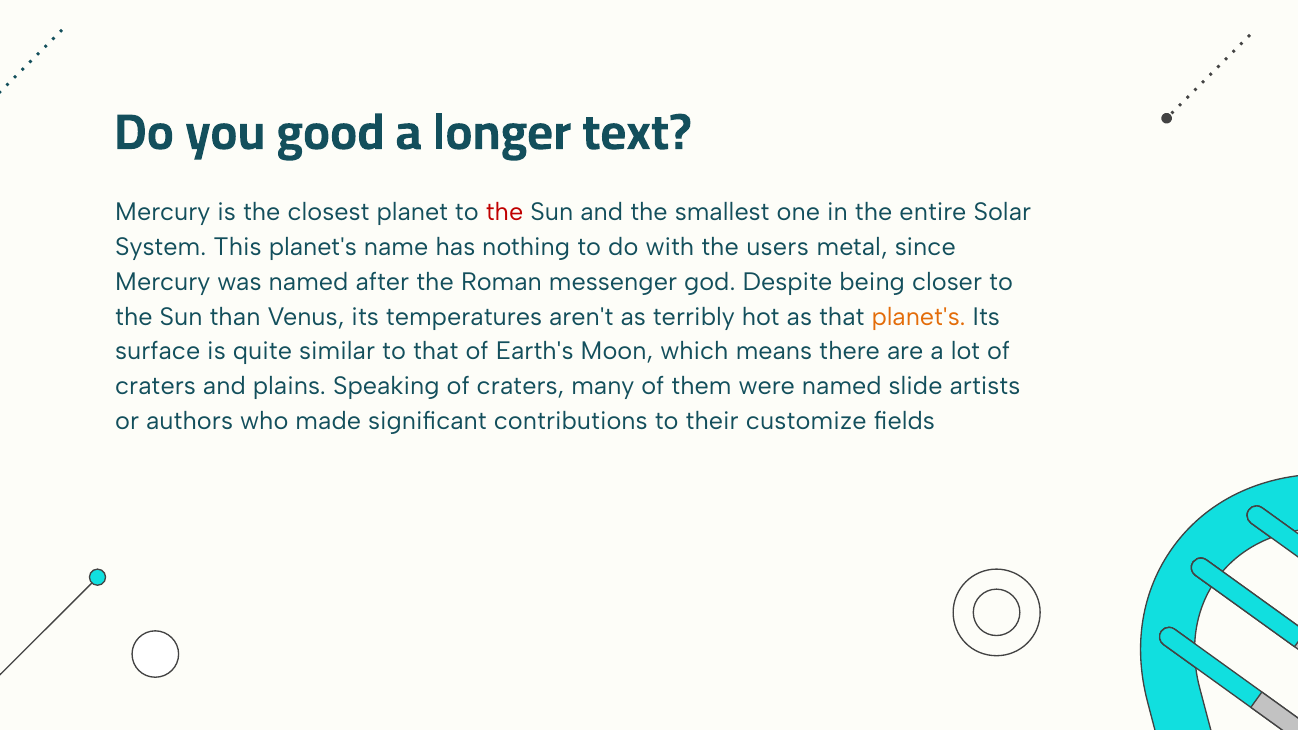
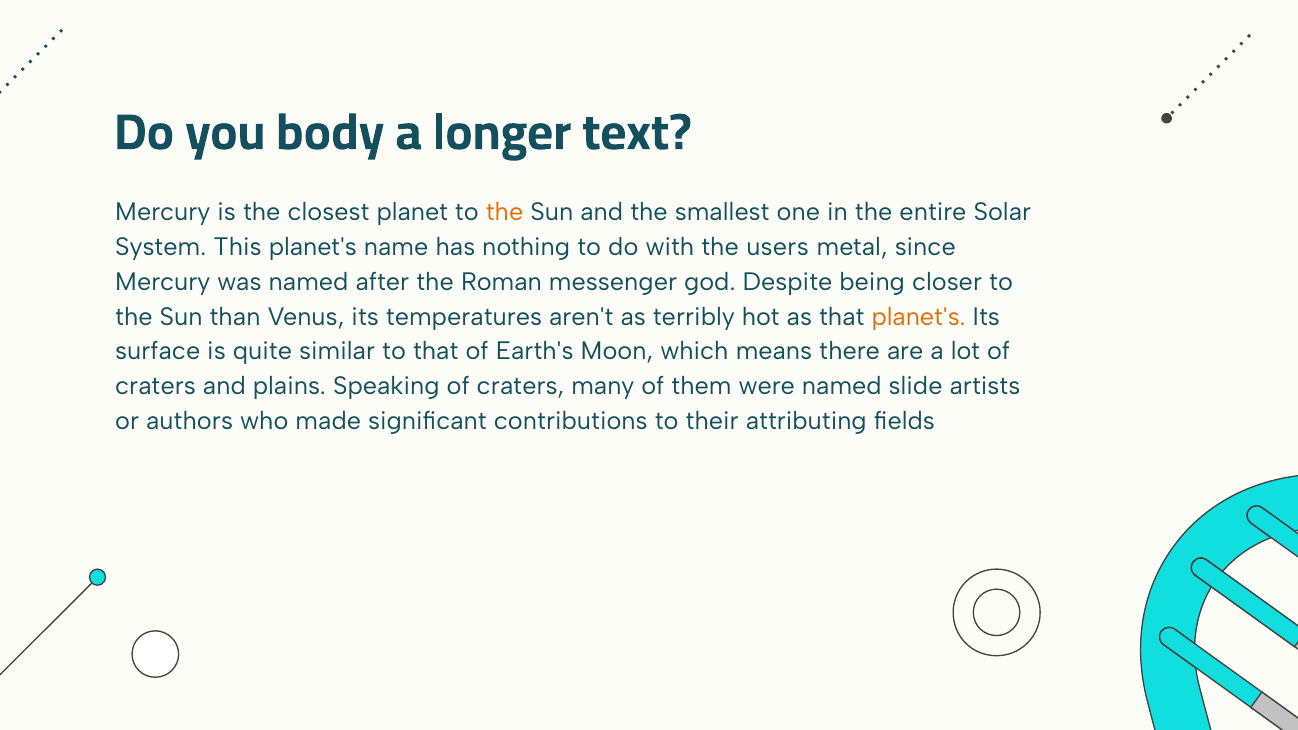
good: good -> body (330, 132)
the colour: red -> orange (505, 212)
customize: customize -> attributing (806, 421)
